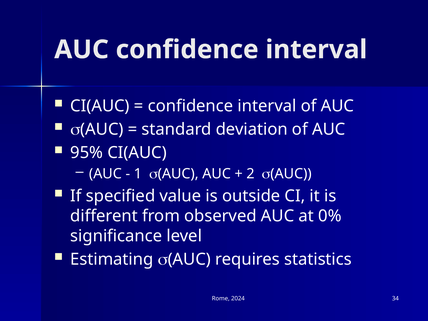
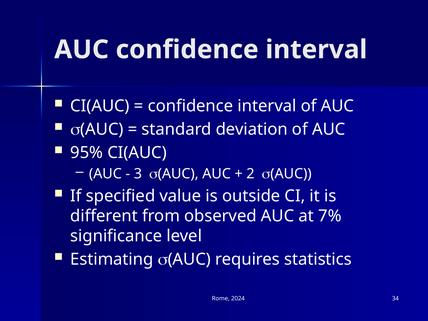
1: 1 -> 3 (138, 174)
0%: 0% -> 7% (330, 216)
